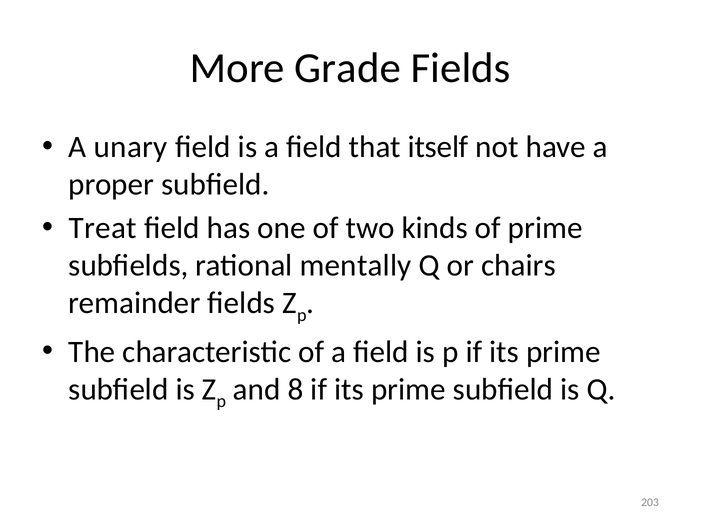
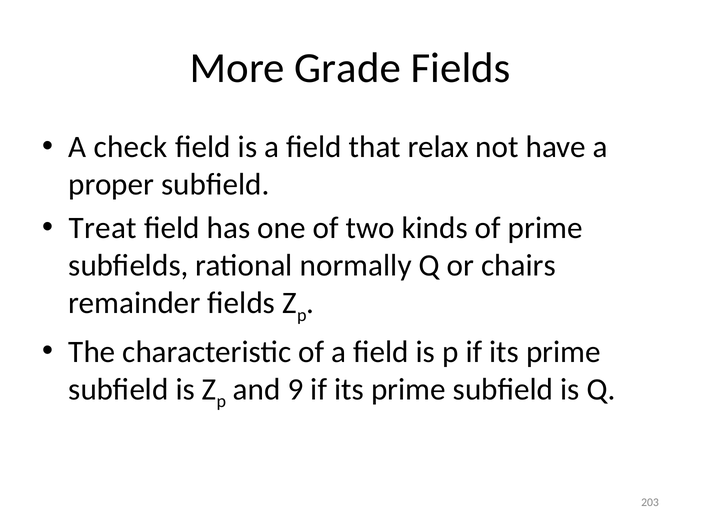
unary: unary -> check (131, 147)
itself: itself -> relax (438, 147)
mentally: mentally -> normally (356, 265)
8: 8 -> 9 (296, 389)
